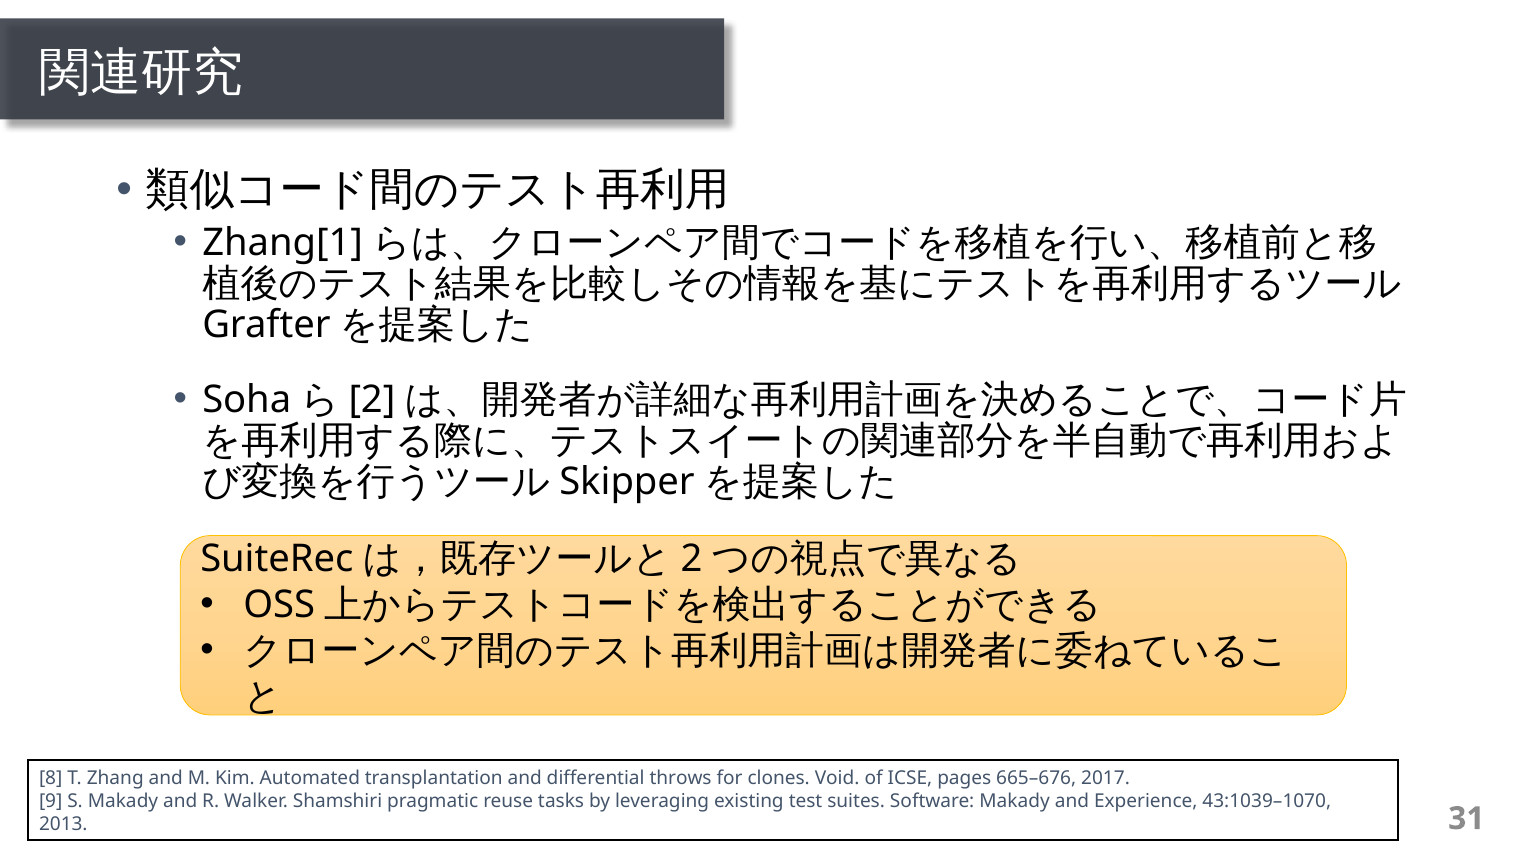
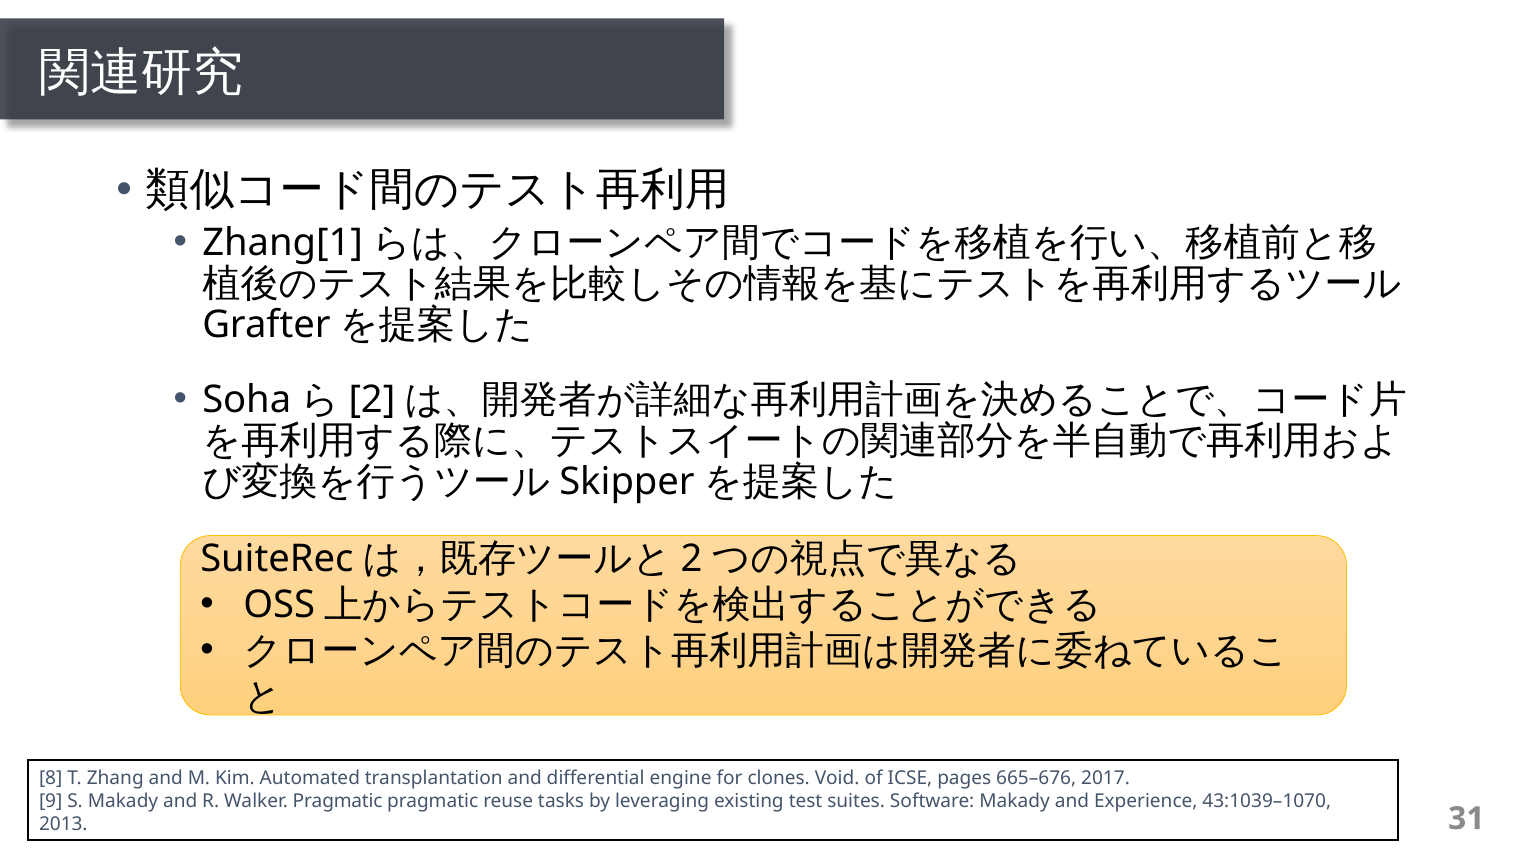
throws: throws -> engine (681, 779)
Walker Shamshiri: Shamshiri -> Pragmatic (338, 801)
